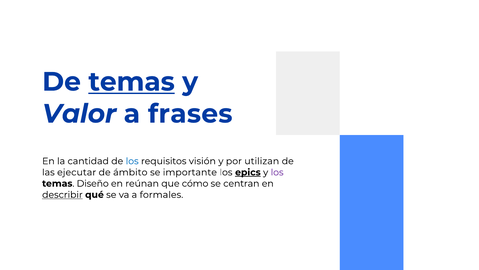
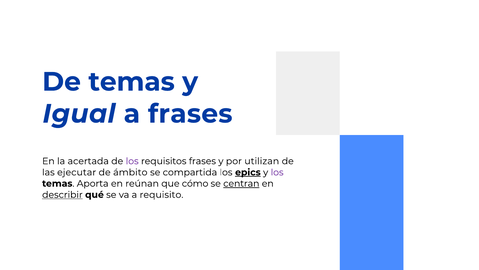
temas underline: present -> none (132, 82)
Valor: Valor -> Igual (79, 114)
cantidad: cantidad -> acertada (88, 161)
los colour: blue -> purple (132, 161)
requisitos visión: visión -> frases (202, 161)
importante: importante -> compartida (190, 172)
Diseño: Diseño -> Aporta (93, 183)
centran underline: none -> present (241, 183)
formales: formales -> requisito (161, 194)
